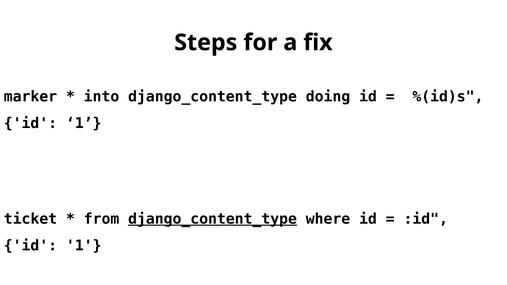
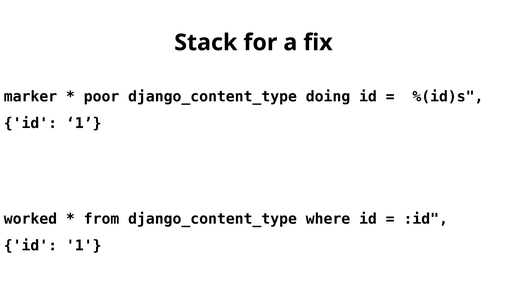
Steps: Steps -> Stack (206, 43)
into: into -> poor (102, 97)
ticket: ticket -> worked (30, 219)
django_content_type underline: present -> none (213, 219)
